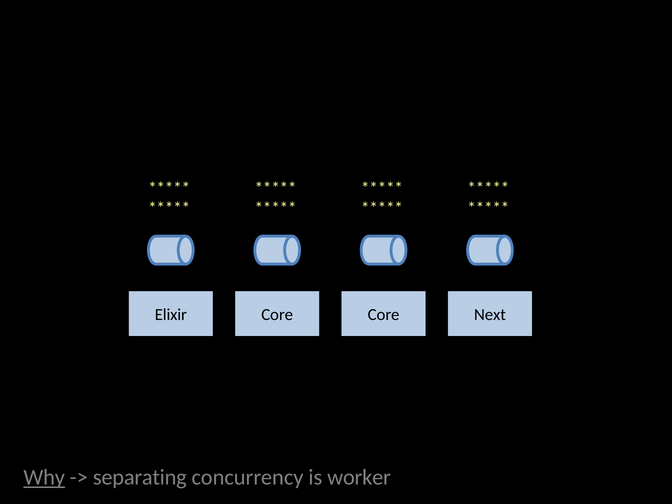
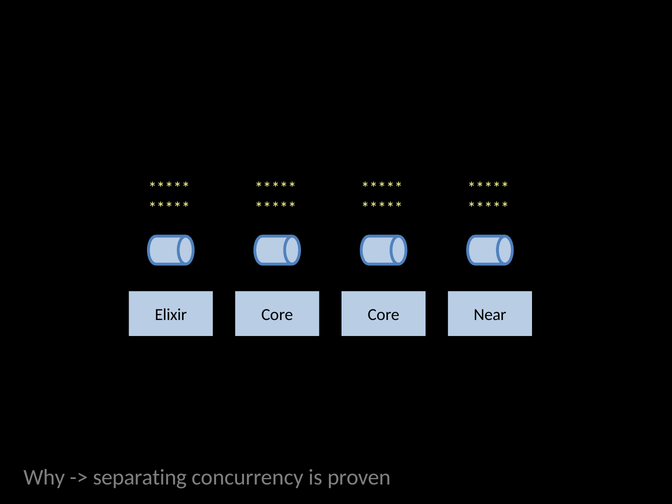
Next: Next -> Near (490, 315)
Why underline: present -> none (44, 478)
worker: worker -> proven (359, 478)
